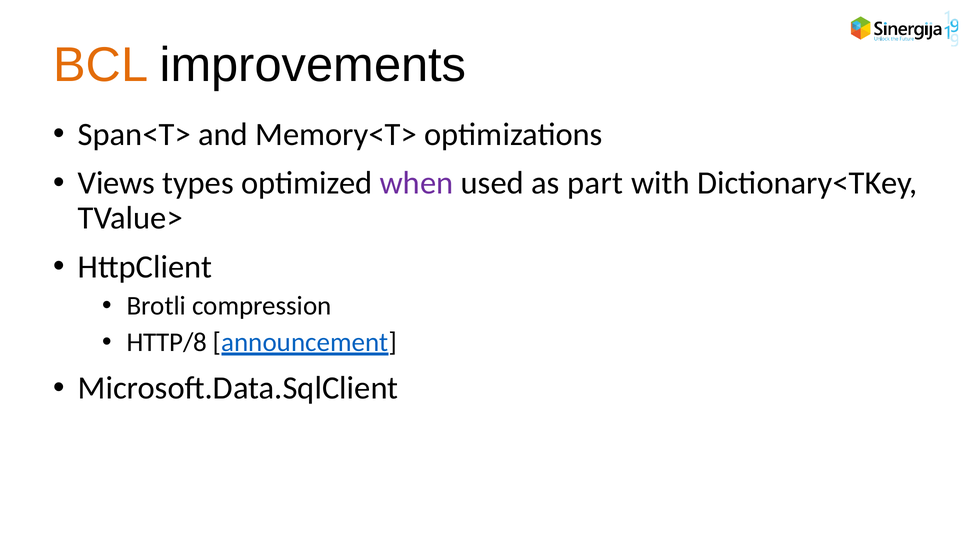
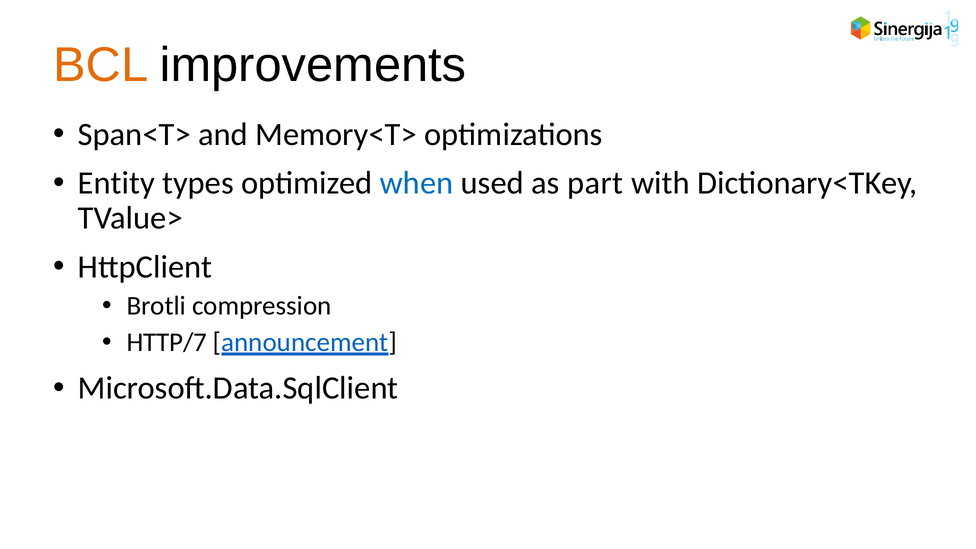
Views: Views -> Entity (116, 183)
when colour: purple -> blue (417, 183)
HTTP/8: HTTP/8 -> HTTP/7 (167, 342)
